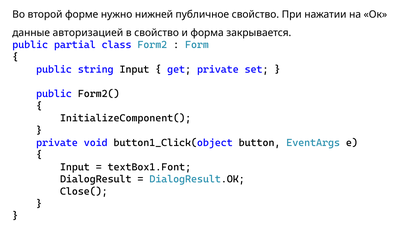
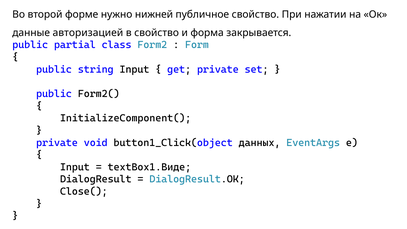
button: button -> данных (260, 143)
textBox1.Font: textBox1.Font -> textBox1.Виде (149, 167)
